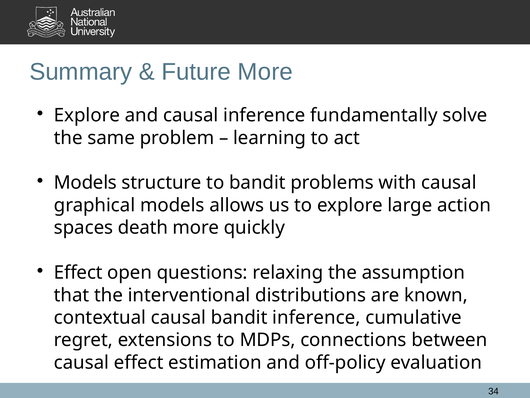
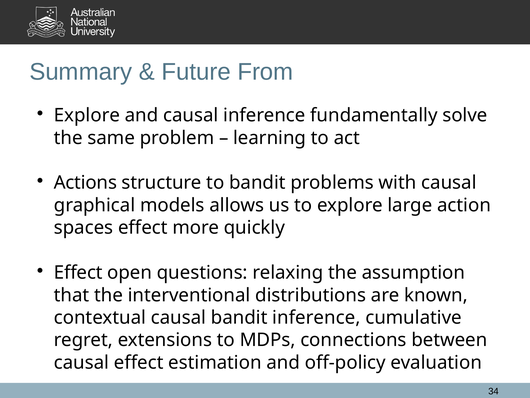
Future More: More -> From (265, 72)
Models: Models -> Actions (85, 183)
spaces death: death -> effect (143, 227)
